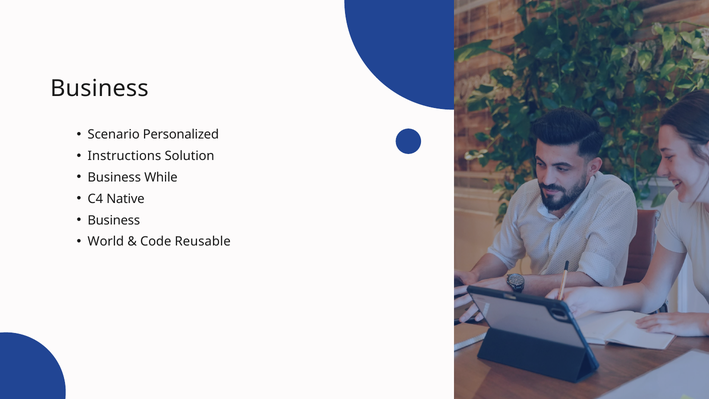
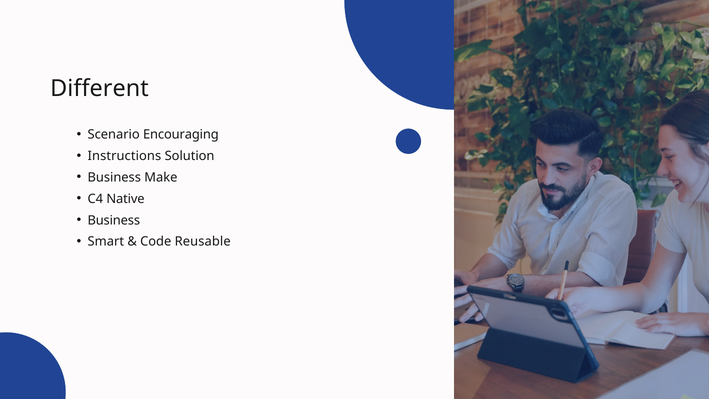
Business: Business -> Different (99, 88)
Personalized: Personalized -> Encouraging (181, 135)
While: While -> Make (161, 177)
World: World -> Smart (106, 242)
